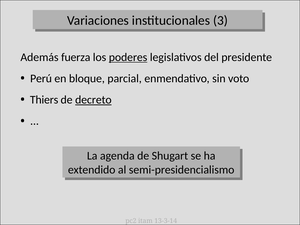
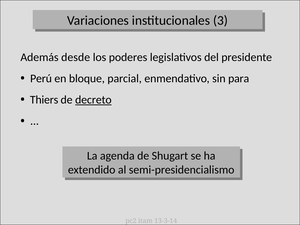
fuerza: fuerza -> desde (76, 57)
poderes underline: present -> none (128, 57)
voto: voto -> para (239, 79)
